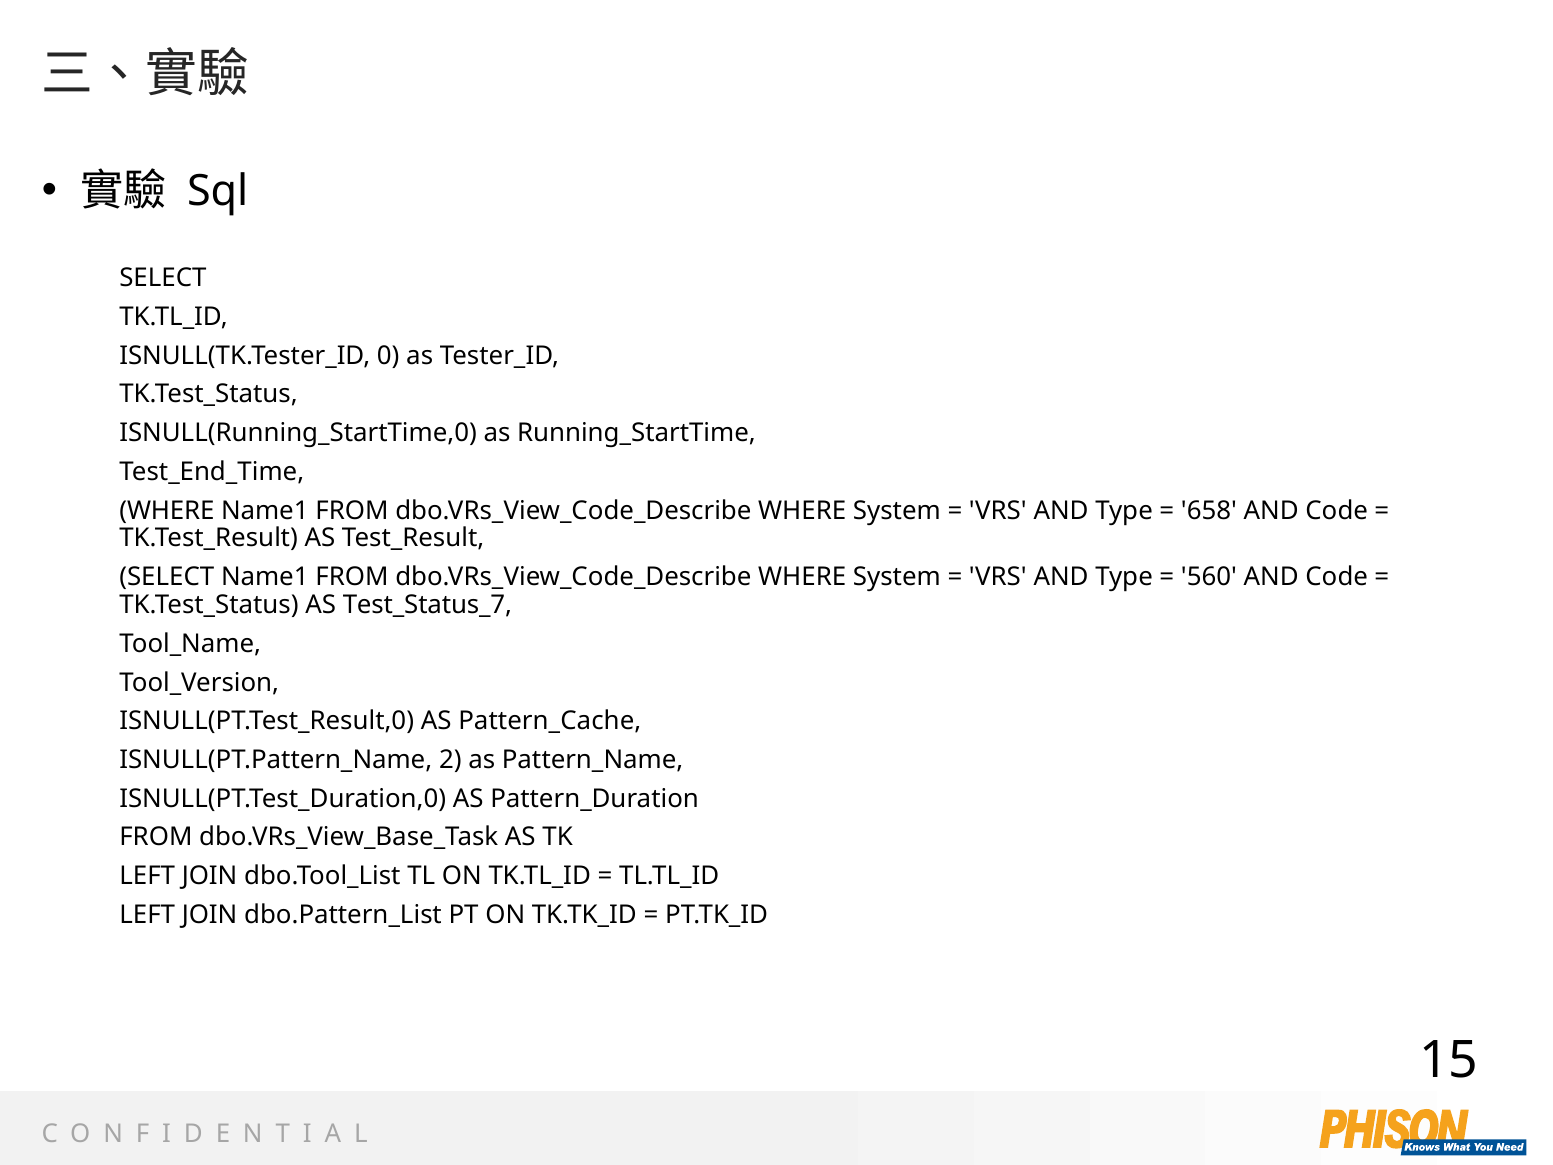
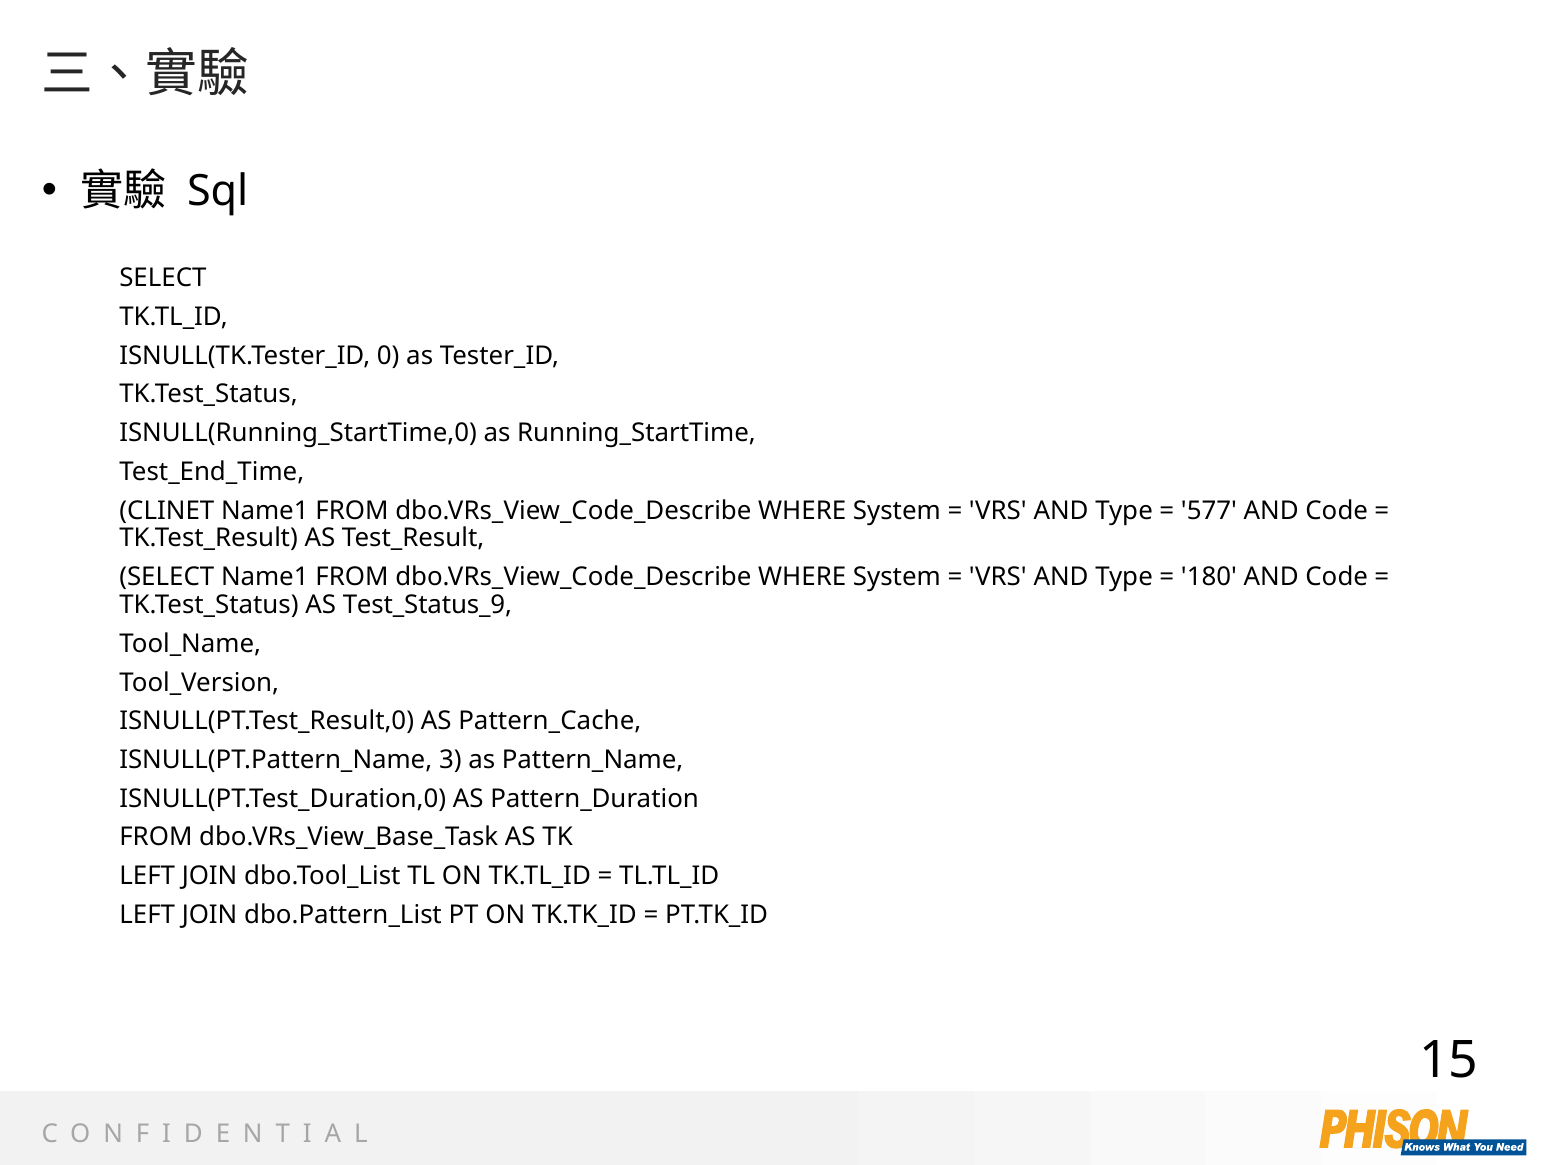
WHERE: WHERE -> CLINET (167, 510)
658: 658 -> 577 (1209, 510)
560: 560 -> 180 (1209, 577)
Test_Status_7: Test_Status_7 -> Test_Status_9 (427, 605)
2: 2 -> 3 (450, 760)
